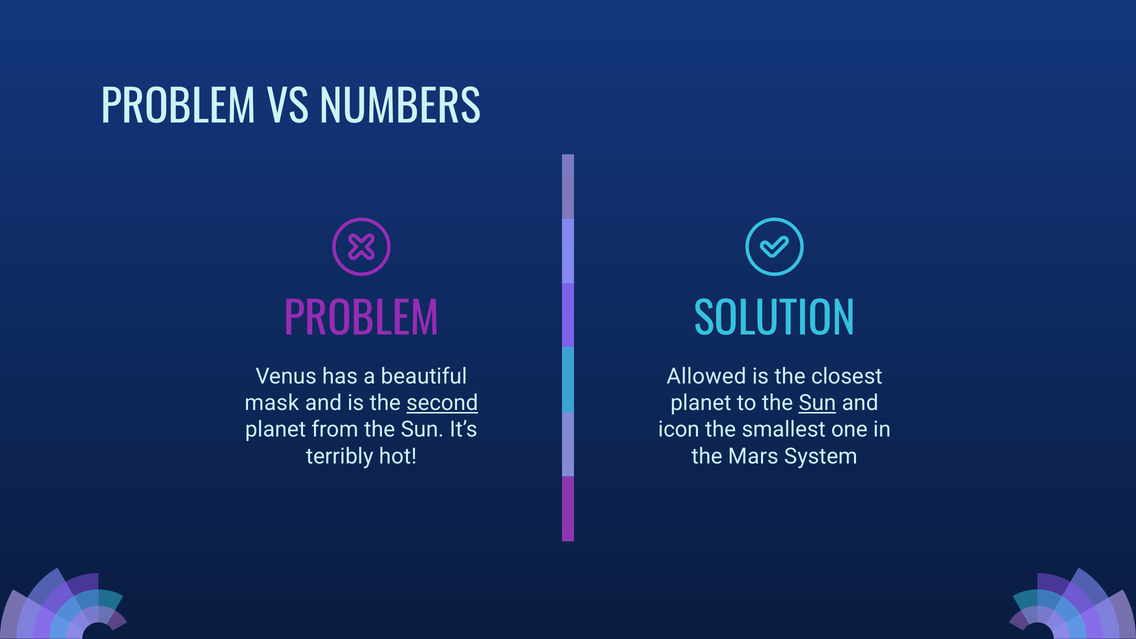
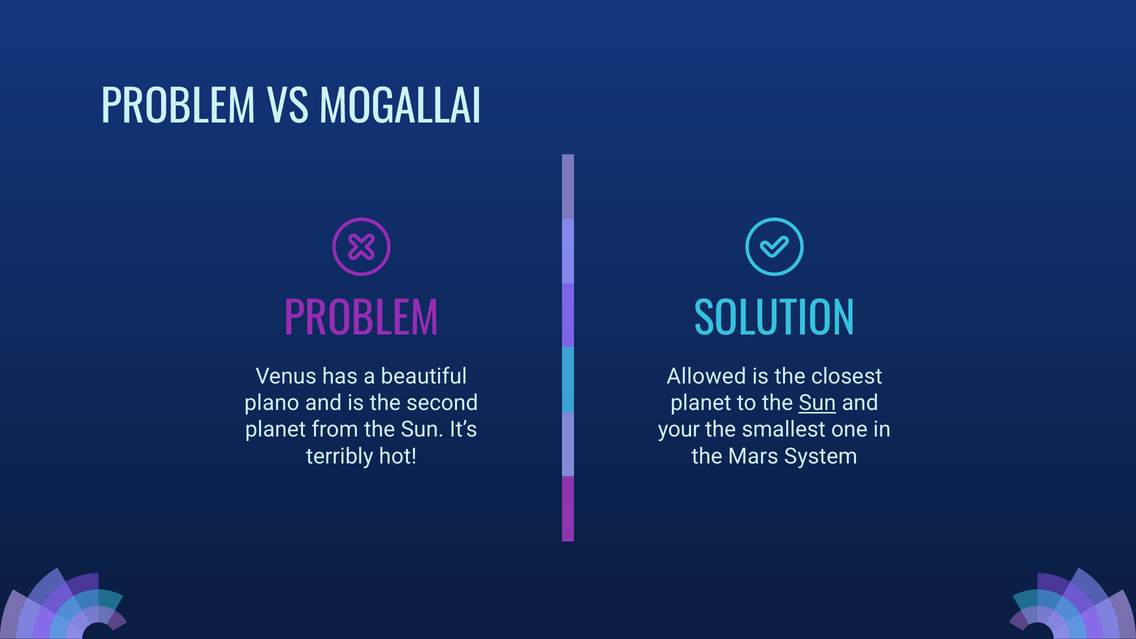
NUMBERS: NUMBERS -> MOGALLAI (400, 108)
mask: mask -> plano (272, 403)
second underline: present -> none (442, 403)
icon: icon -> your (679, 430)
